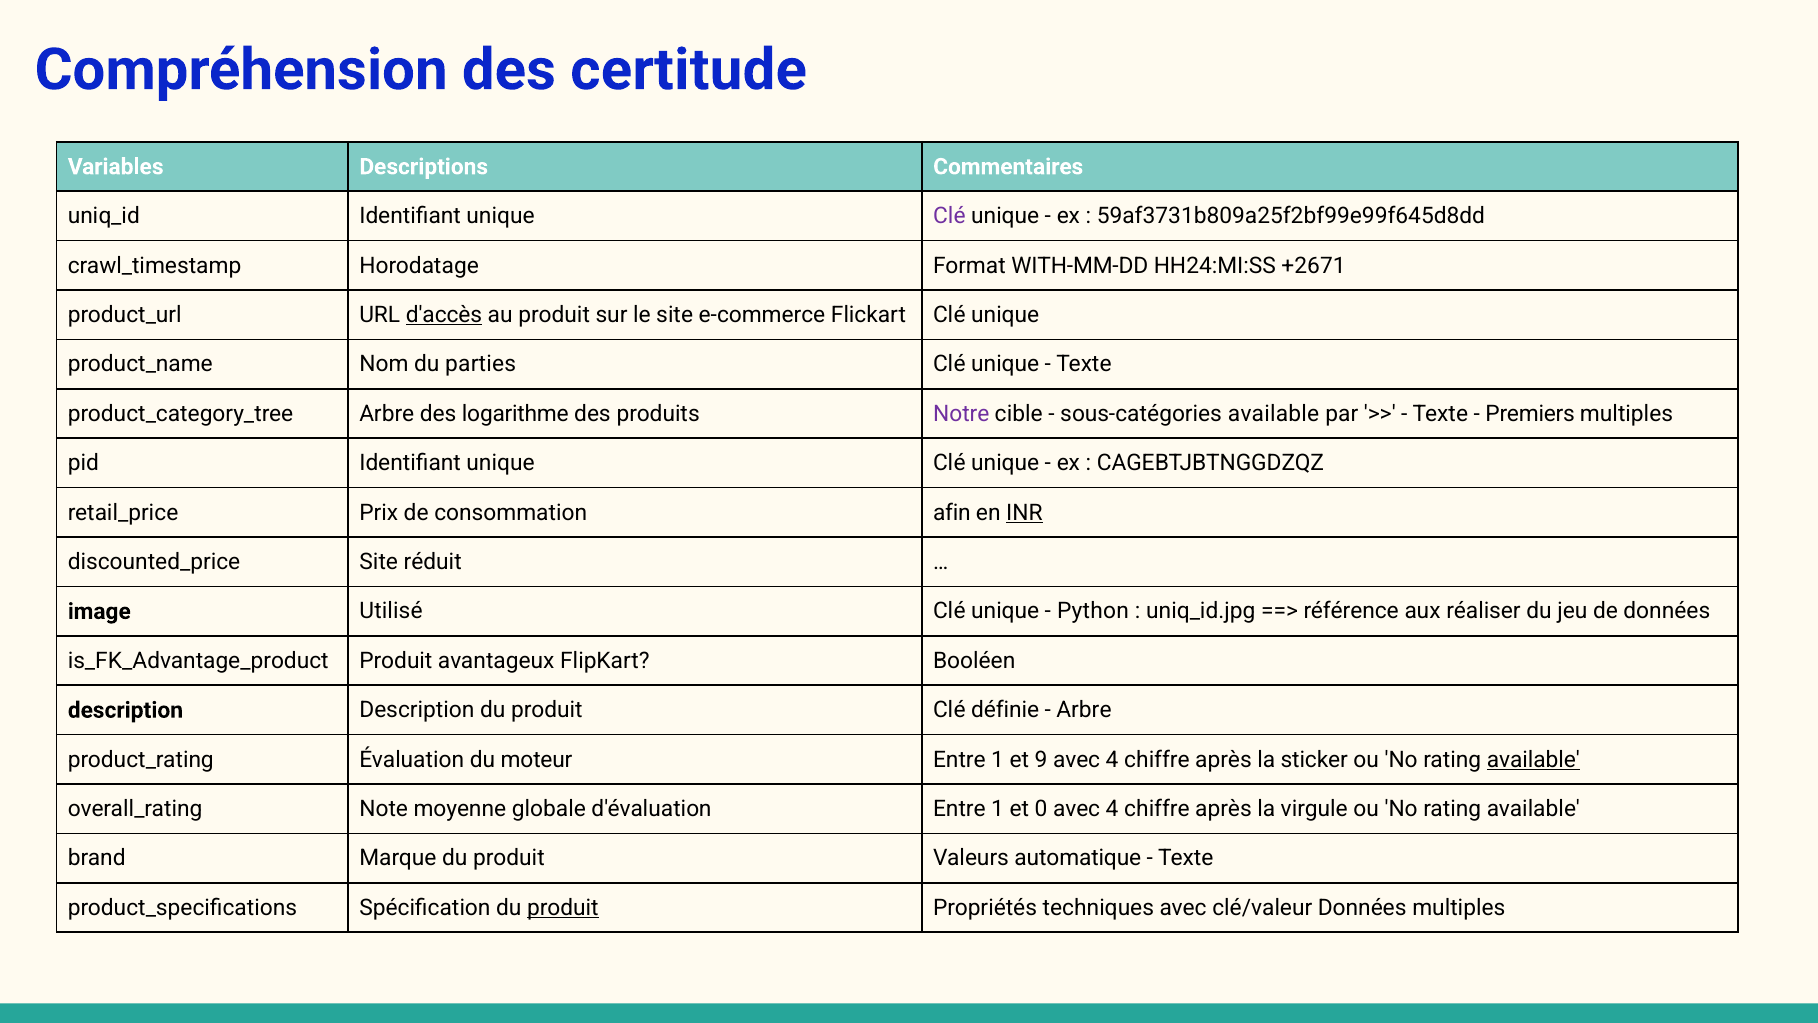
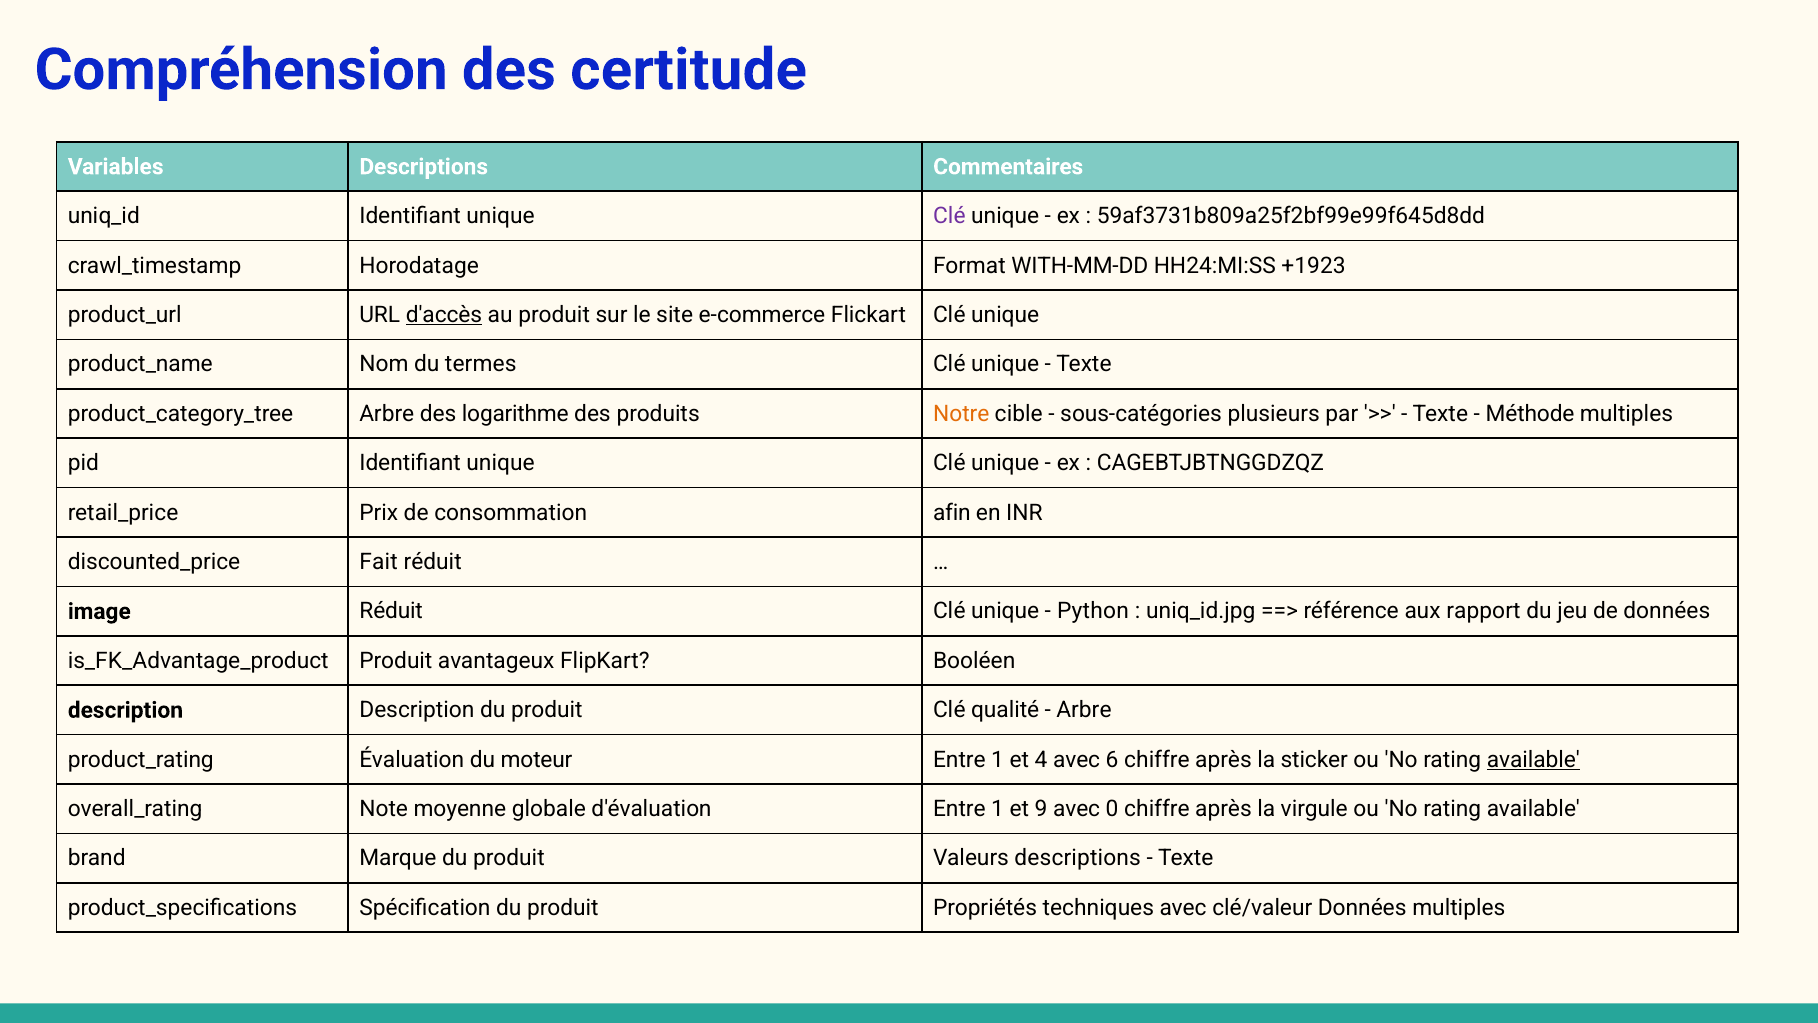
+2671: +2671 -> +1923 (1314, 265)
parties: parties -> termes (481, 364)
Notre colour: purple -> orange (961, 414)
sous-catégories available: available -> plusieurs (1274, 414)
Premiers: Premiers -> Méthode (1530, 414)
INR underline: present -> none (1024, 512)
Site: Site -> Fait (379, 562)
image Utilisé: Utilisé -> Réduit (391, 611)
réaliser: réaliser -> rapport (1483, 611)
définie: définie -> qualité (1005, 710)
9: 9 -> 4 (1041, 759)
4: 4 -> 6 (1112, 759)
0: 0 -> 9 (1041, 809)
4: 4 -> 0 (1112, 809)
Valeurs automatique: automatique -> descriptions (1078, 858)
produit underline: present -> none (563, 908)
